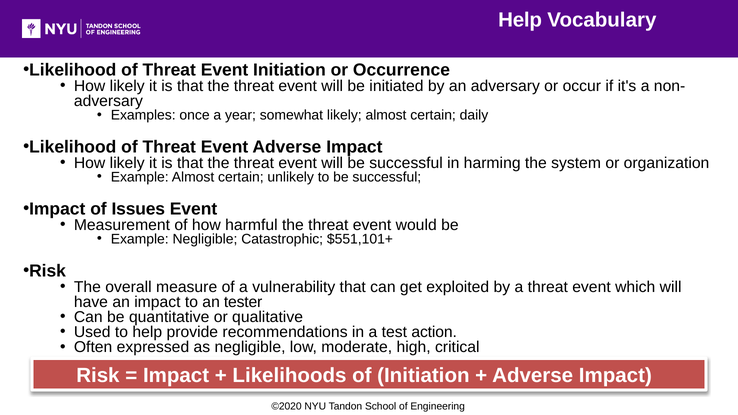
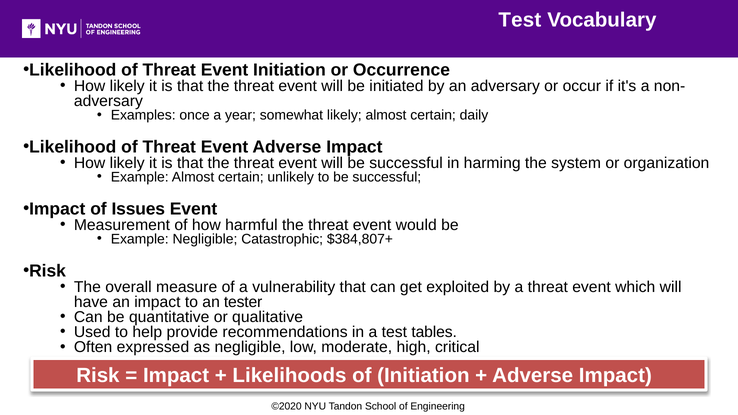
Help: Help -> Test (520, 20)
$551,101+: $551,101+ -> $384,807+ (360, 239)
action: action -> tables (434, 332)
